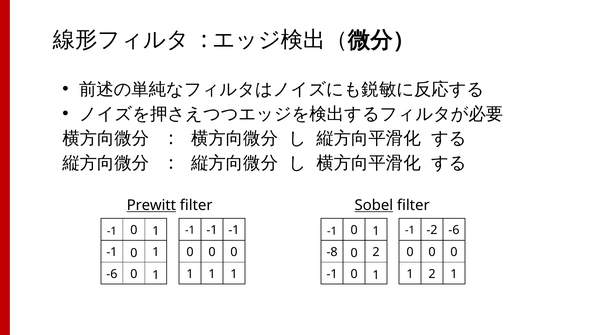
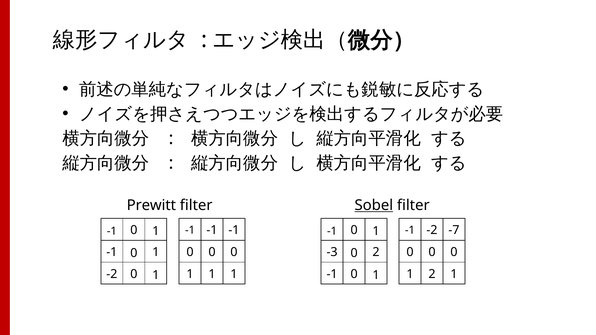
Prewitt underline: present -> none (151, 205)
-6: -6 -> -7 (454, 230)
-8: -8 -> -3 (332, 252)
-6: -6 -> -2 (112, 274)
